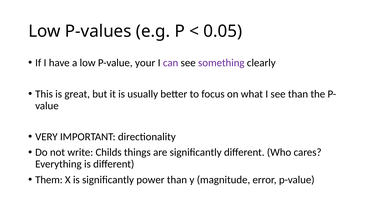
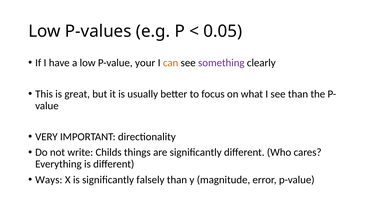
can colour: purple -> orange (171, 63)
Them: Them -> Ways (49, 179)
power: power -> falsely (150, 179)
